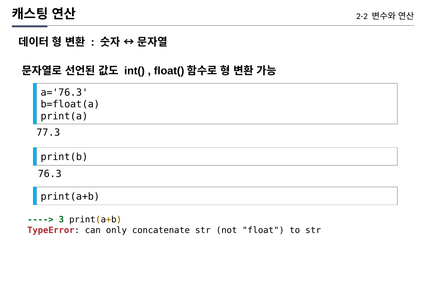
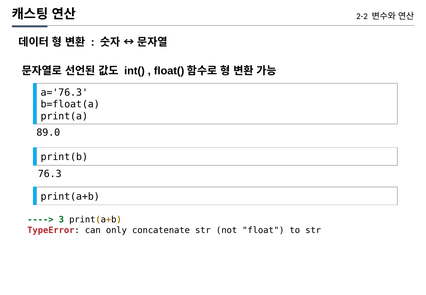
77.3: 77.3 -> 89.0 (48, 133)
